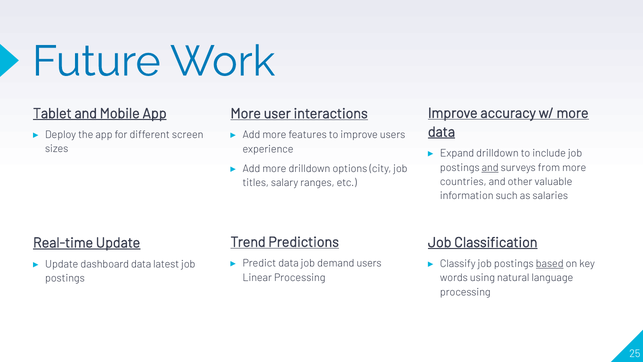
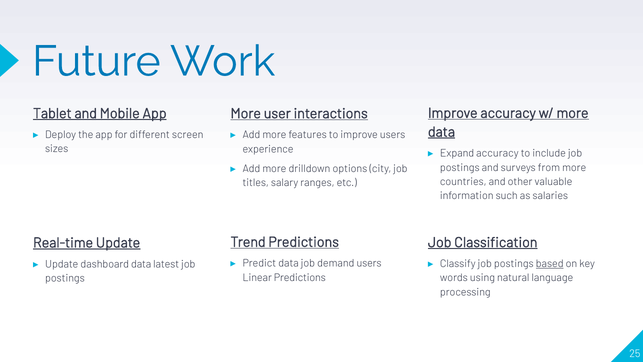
Expand drilldown: drilldown -> accuracy (497, 153)
and underline: present -> none (490, 167)
Linear Processing: Processing -> Predictions (300, 277)
